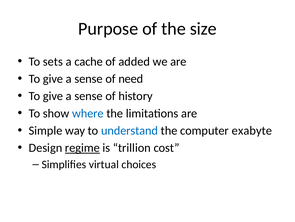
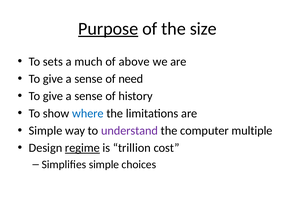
Purpose underline: none -> present (108, 29)
cache: cache -> much (88, 61)
added: added -> above (134, 61)
understand colour: blue -> purple (130, 130)
exabyte: exabyte -> multiple (252, 130)
Simplifies virtual: virtual -> simple (104, 164)
